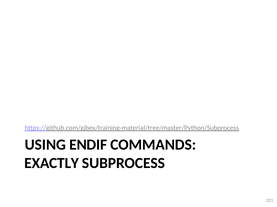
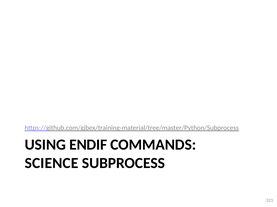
EXACTLY: EXACTLY -> SCIENCE (52, 164)
